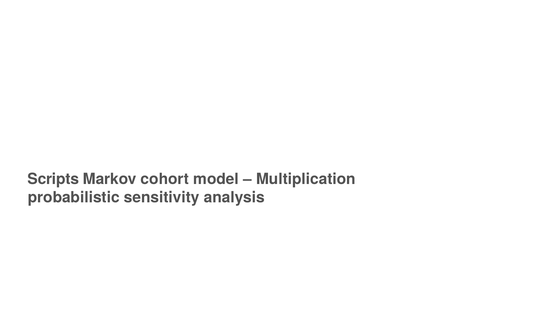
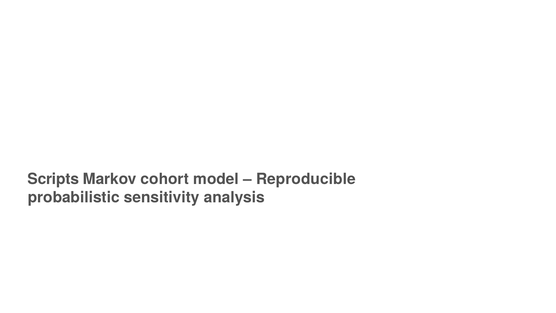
Multiplication: Multiplication -> Reproducible (306, 179)
